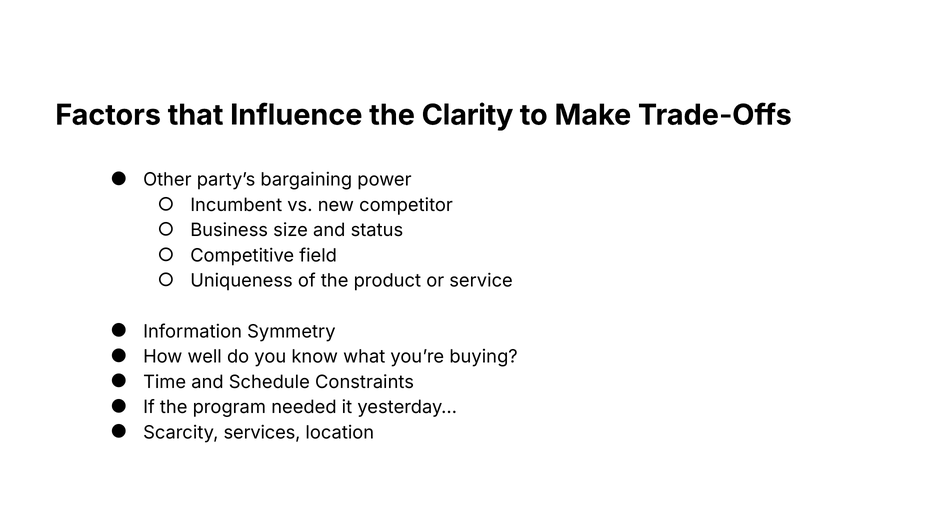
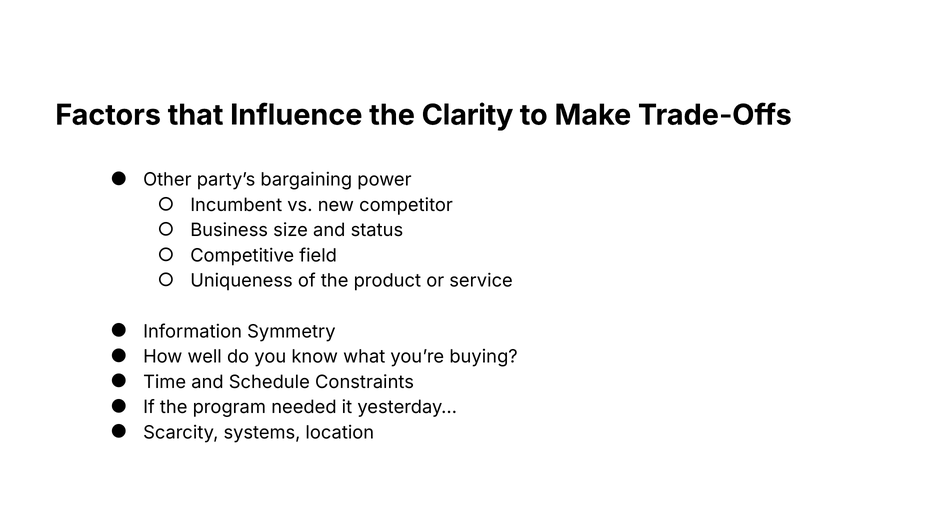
services: services -> systems (262, 432)
